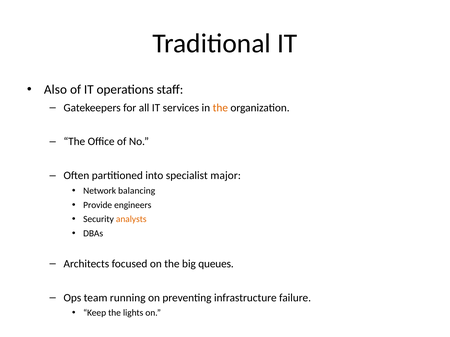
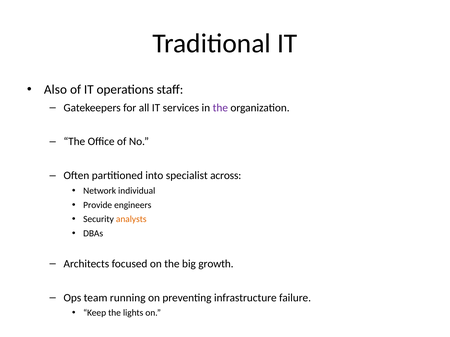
the colour: orange -> purple (220, 108)
major: major -> across (226, 176)
balancing: balancing -> individual (137, 191)
queues: queues -> growth (216, 264)
